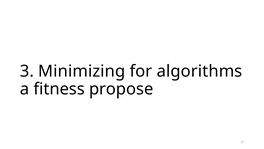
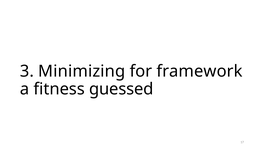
algorithms: algorithms -> framework (199, 71)
propose: propose -> guessed (121, 89)
